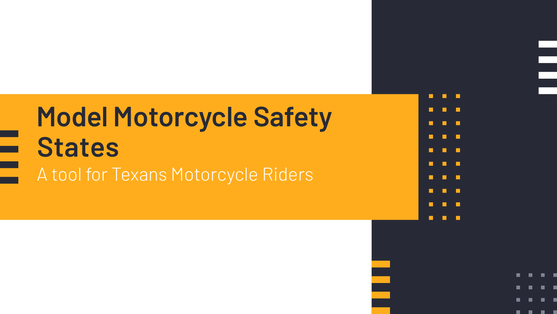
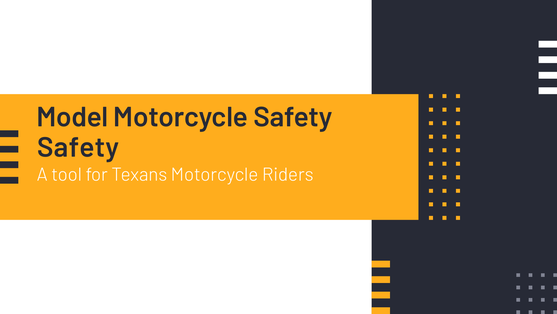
States: States -> Safety (78, 147)
